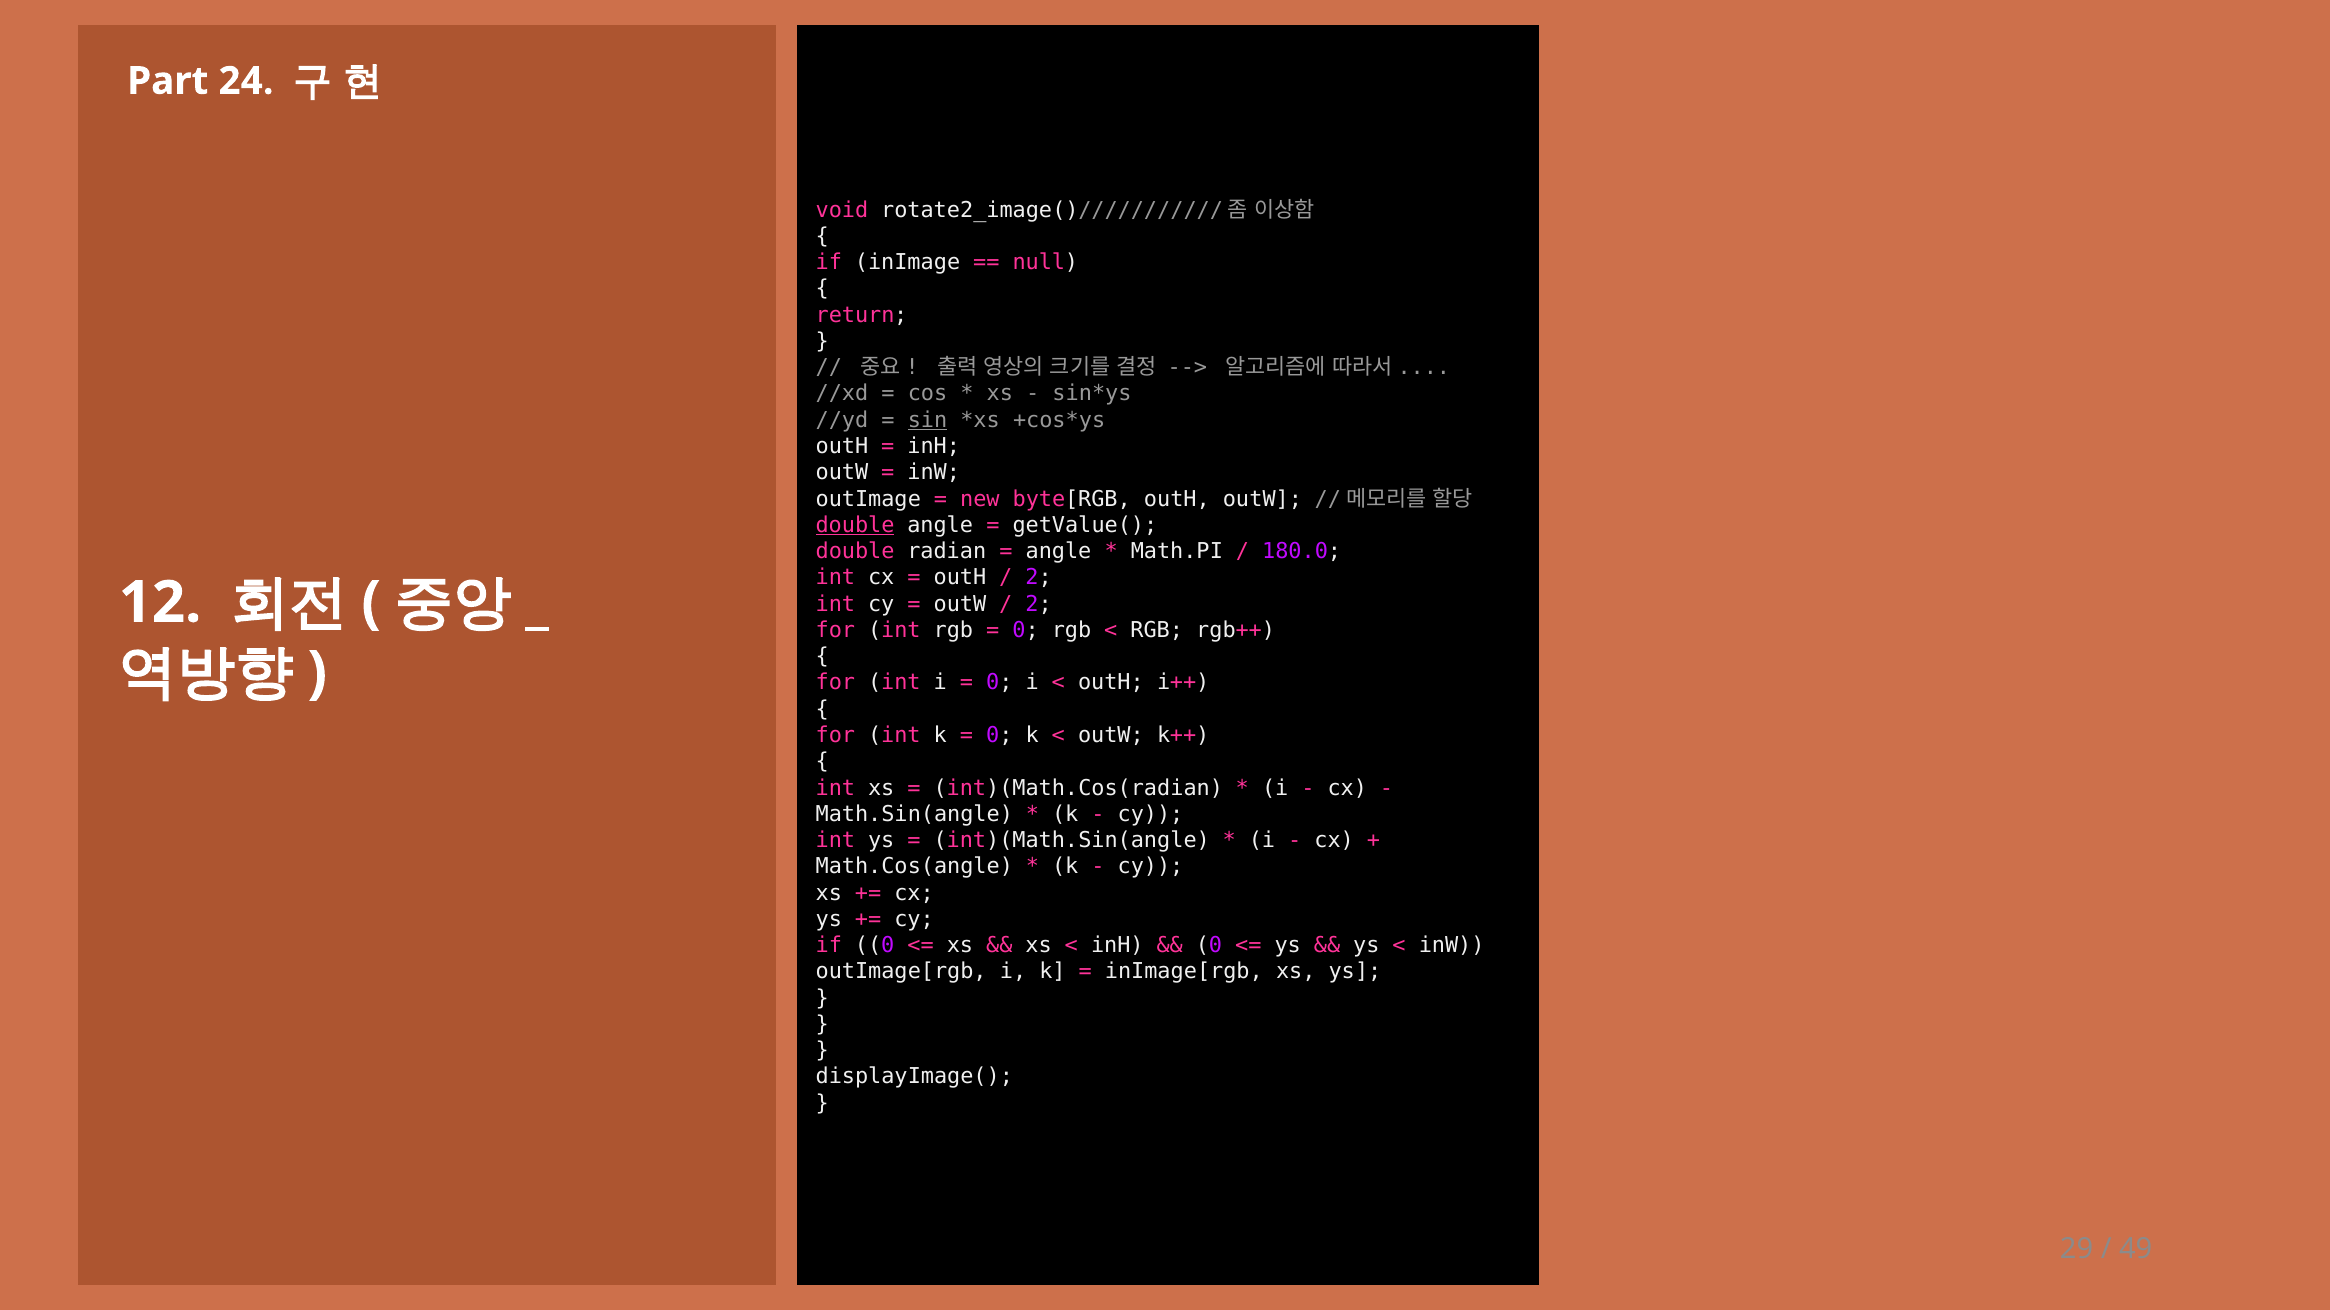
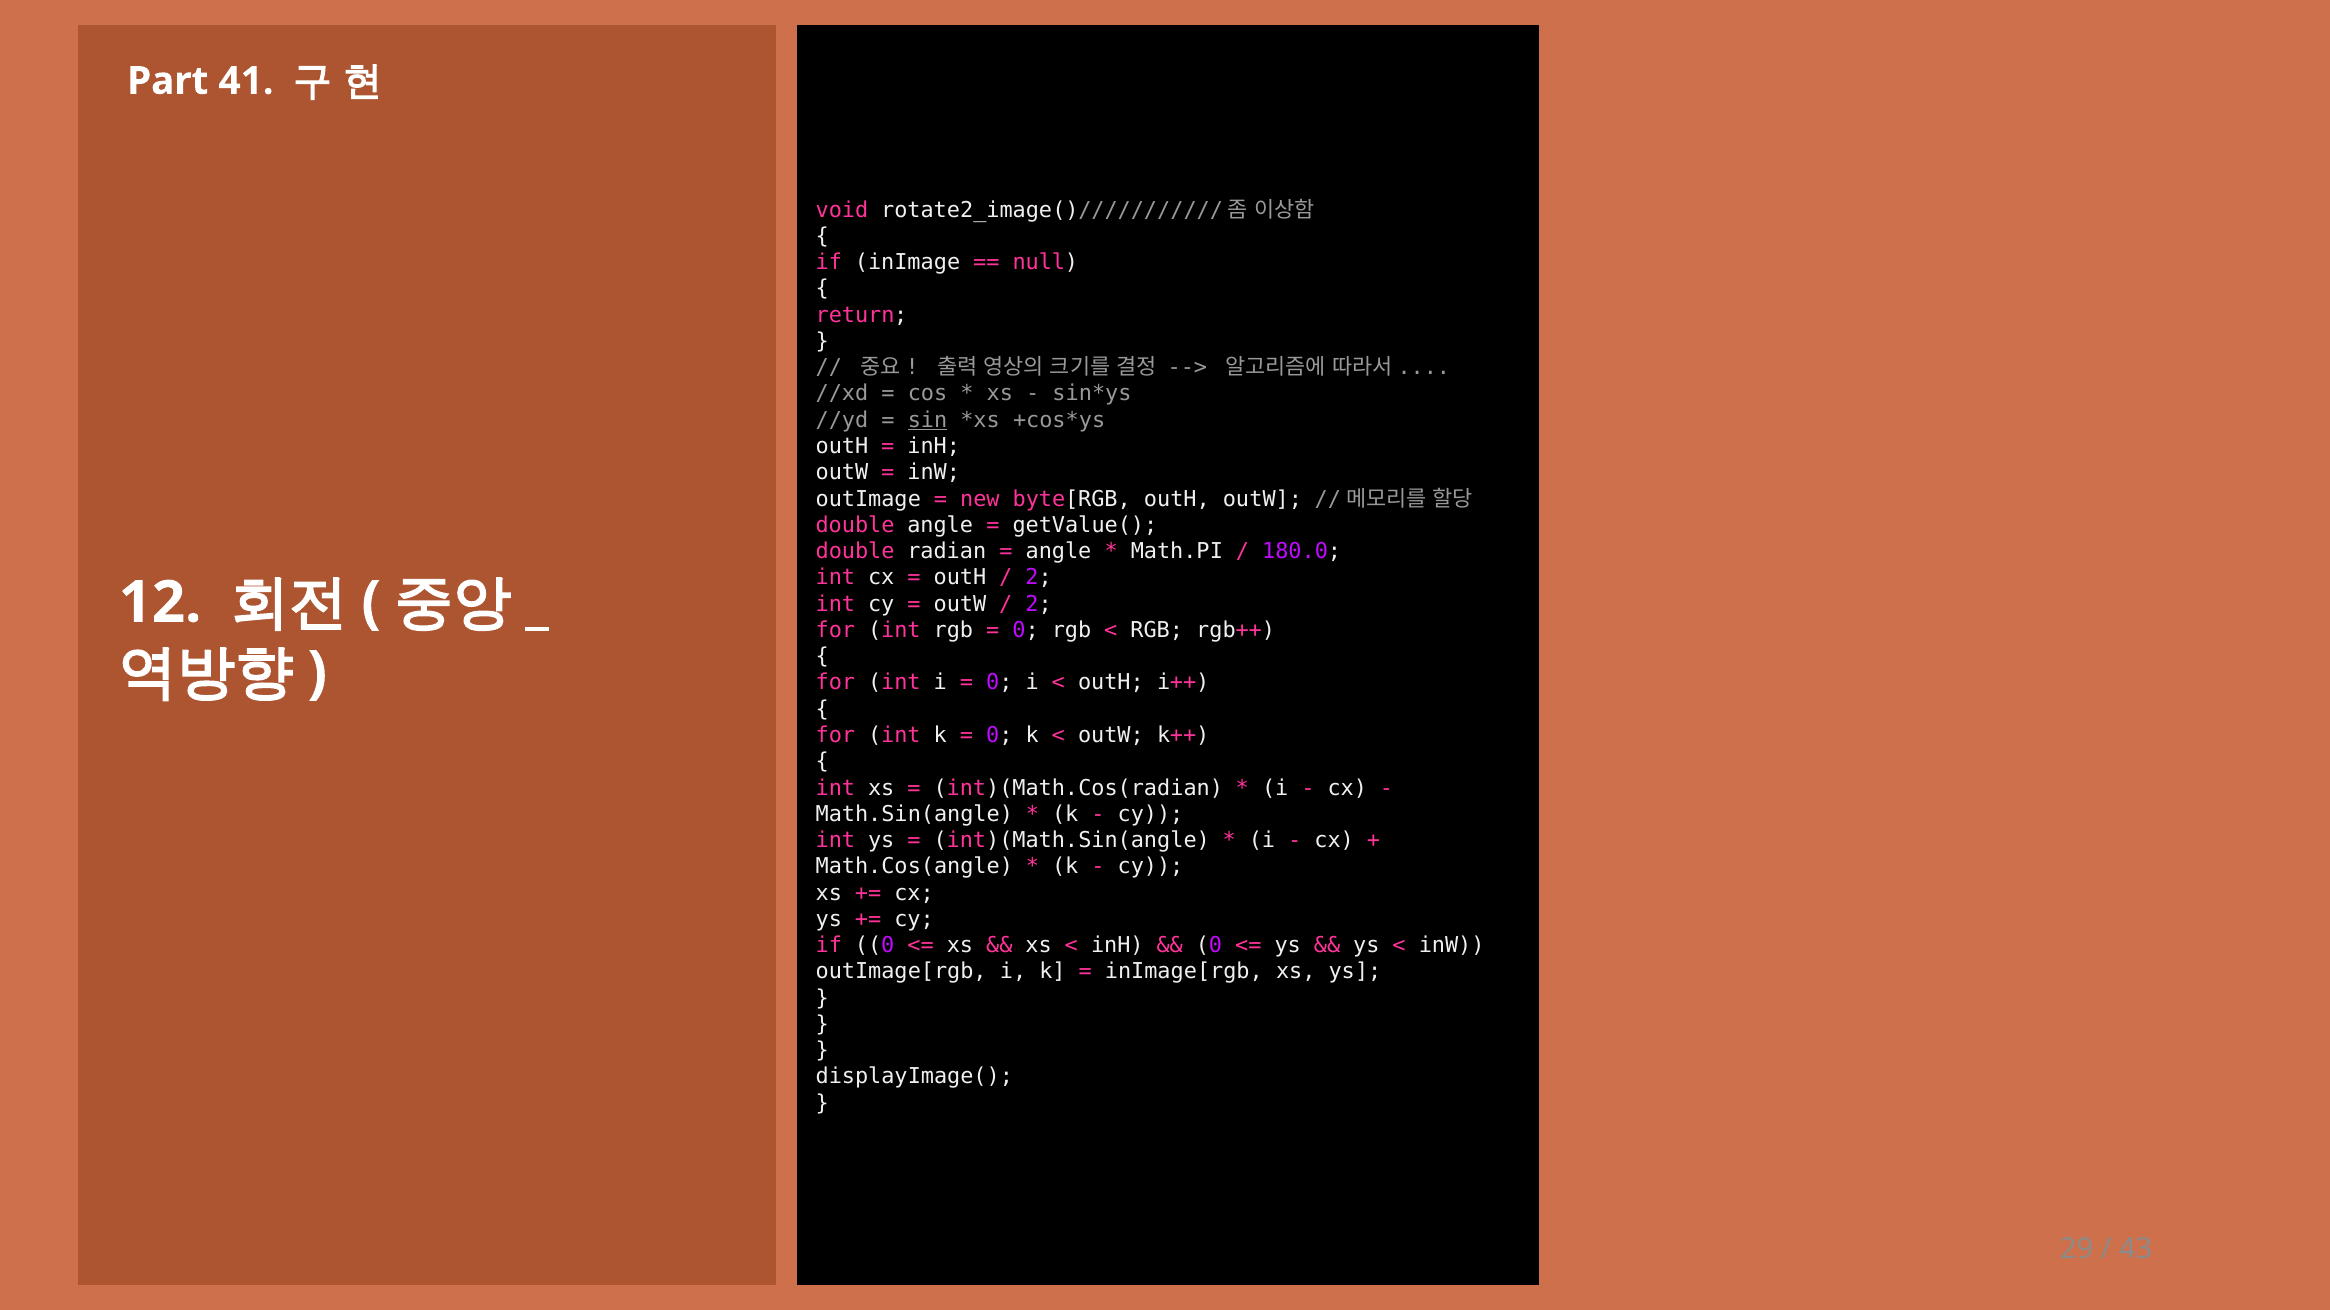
24: 24 -> 41 (246, 81)
double underline: present -> none (855, 525)
49: 49 -> 43 (2136, 1249)
